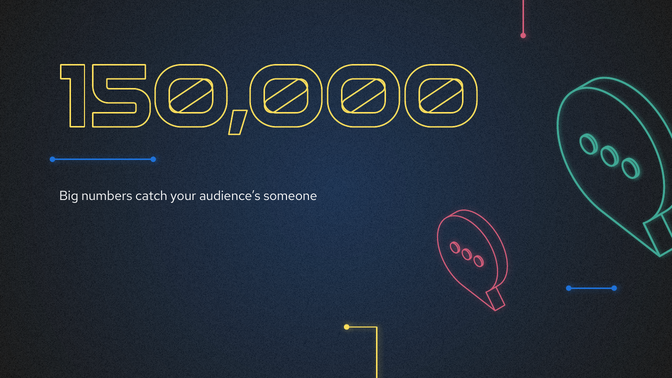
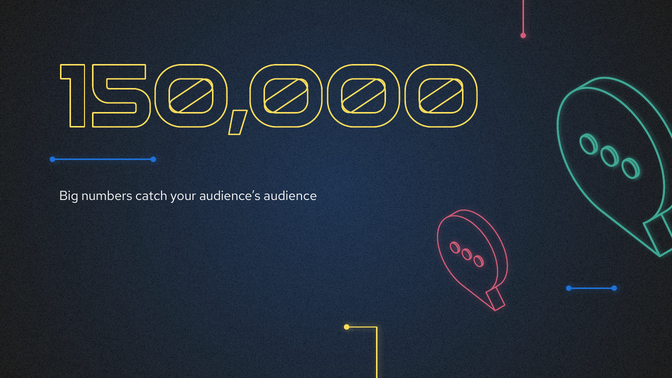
someone: someone -> audience (290, 196)
